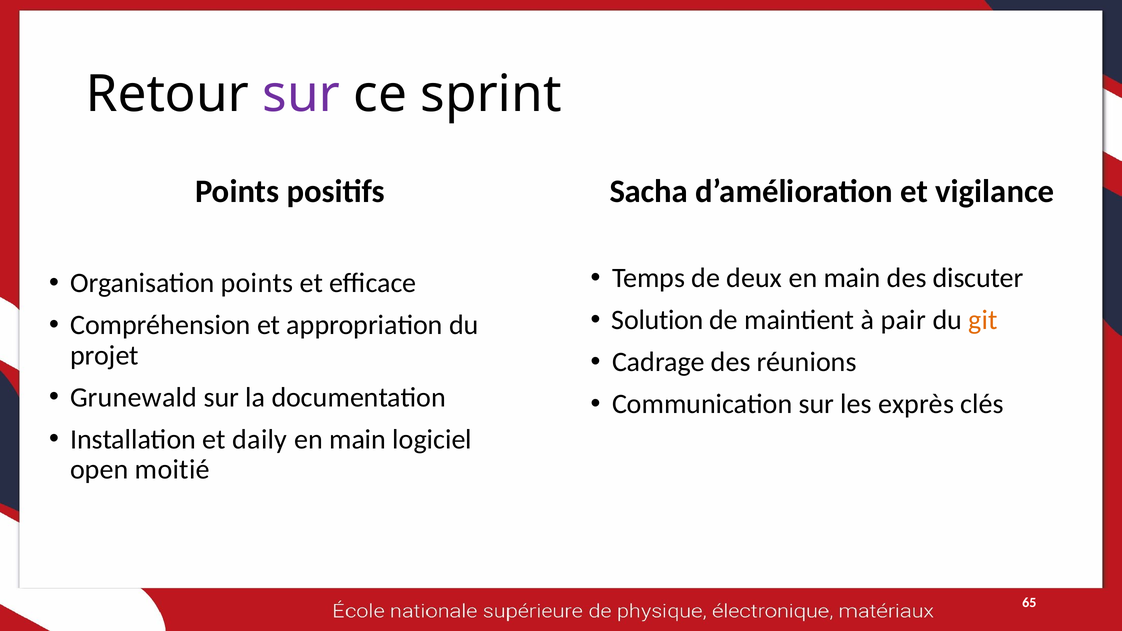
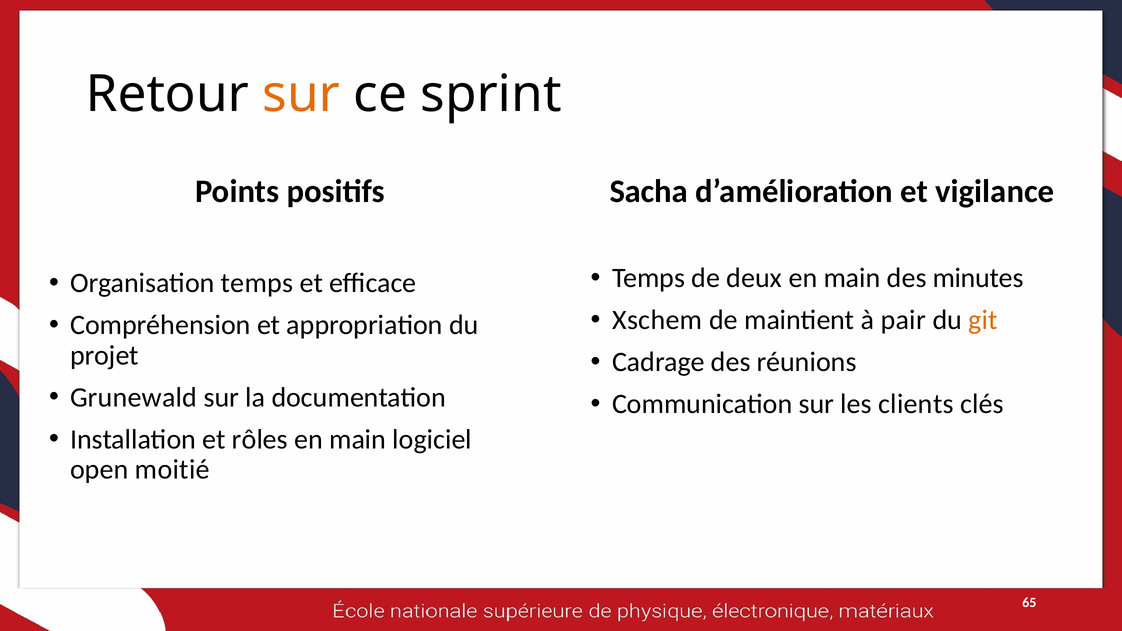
sur colour: purple -> orange (301, 94)
discuter: discuter -> minutes (978, 278)
Organisation points: points -> temps (257, 283)
Solution: Solution -> Xschem (657, 320)
exprès: exprès -> clients (916, 404)
daily: daily -> rôles (260, 439)
